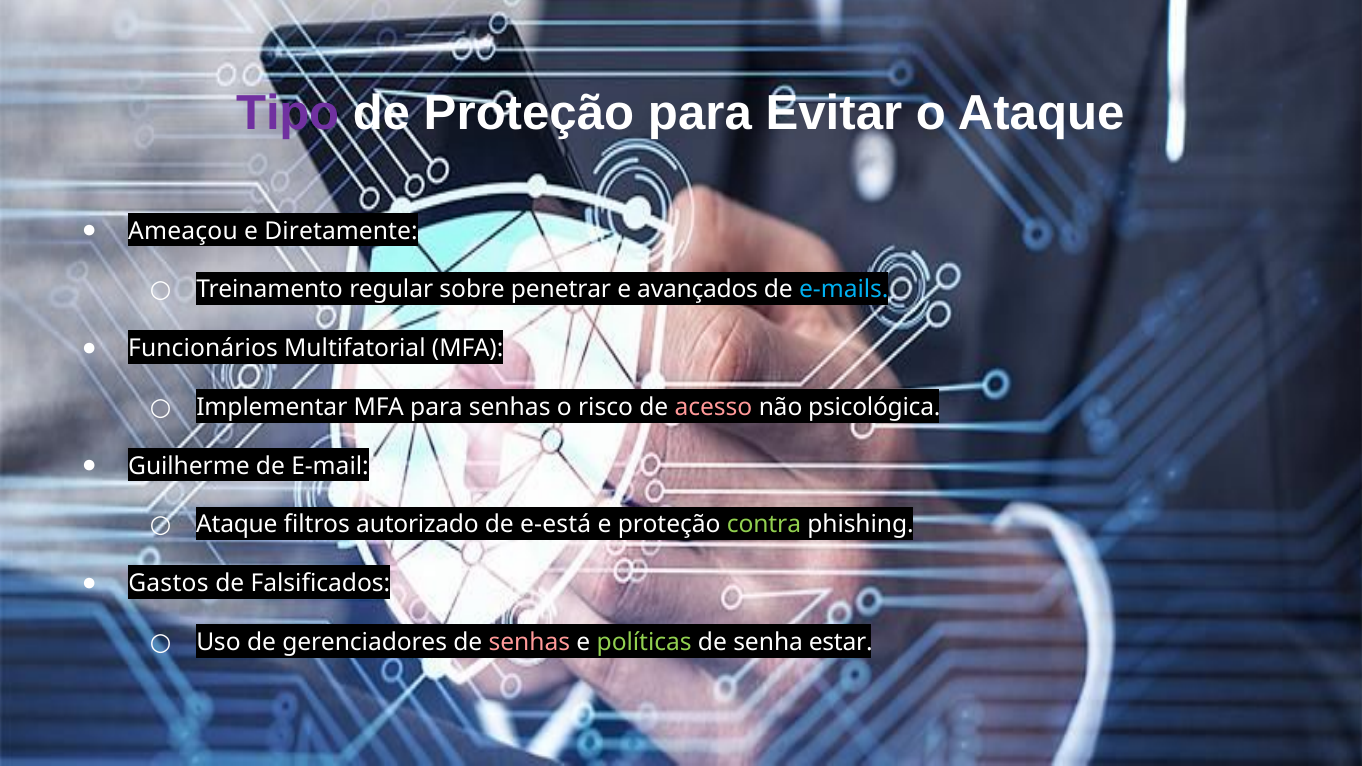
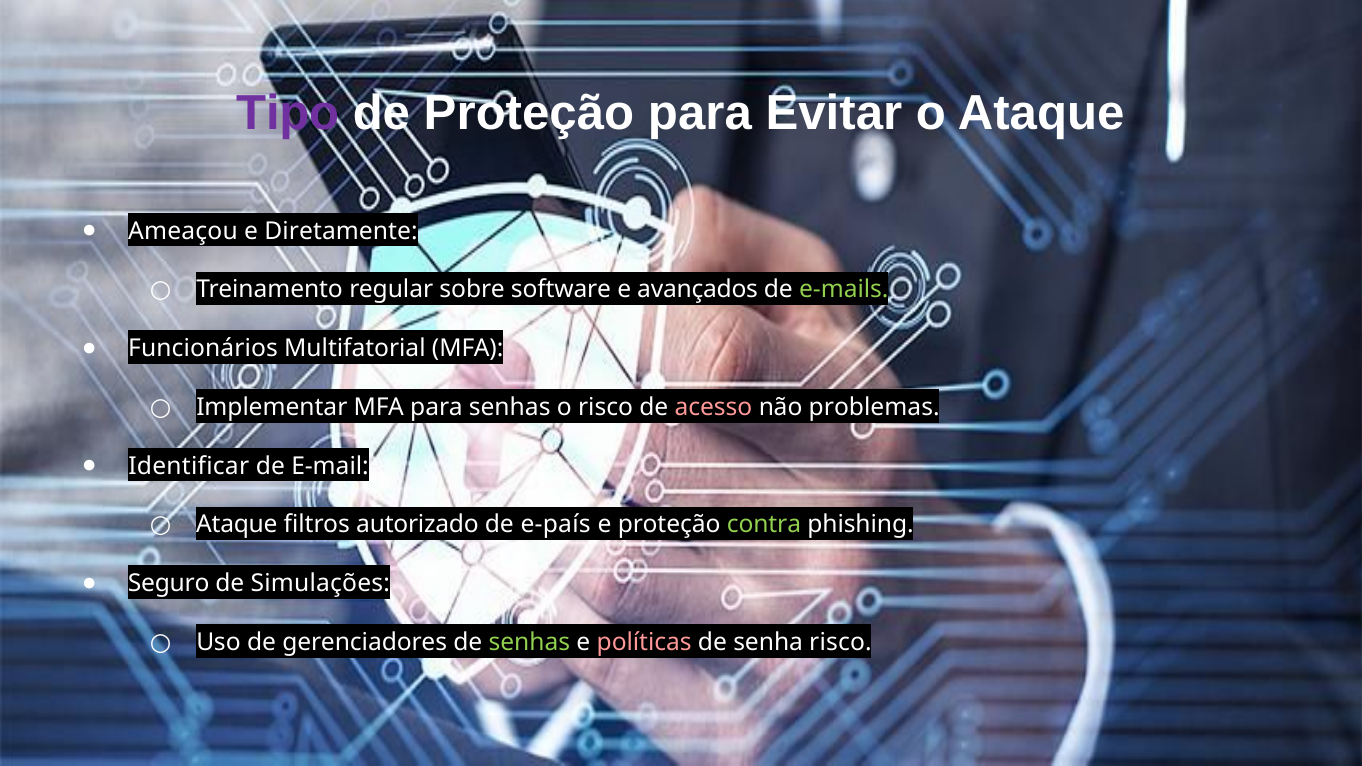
penetrar: penetrar -> software (561, 290)
e-mails colour: light blue -> light green (844, 290)
psicológica: psicológica -> problemas (874, 407)
Guilherme: Guilherme -> Identificar (189, 466)
e-está: e-está -> e-país (556, 525)
Gastos: Gastos -> Seguro (169, 584)
Falsificados: Falsificados -> Simulações (320, 584)
senhas colour: pink -> light green (529, 642)
políticas colour: light green -> pink (644, 642)
senha estar: estar -> risco (840, 642)
